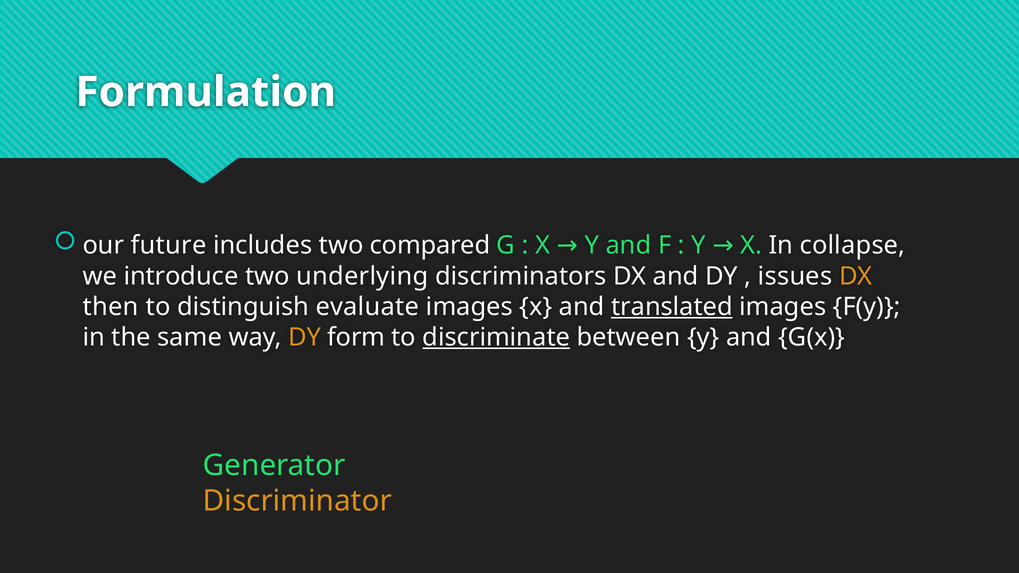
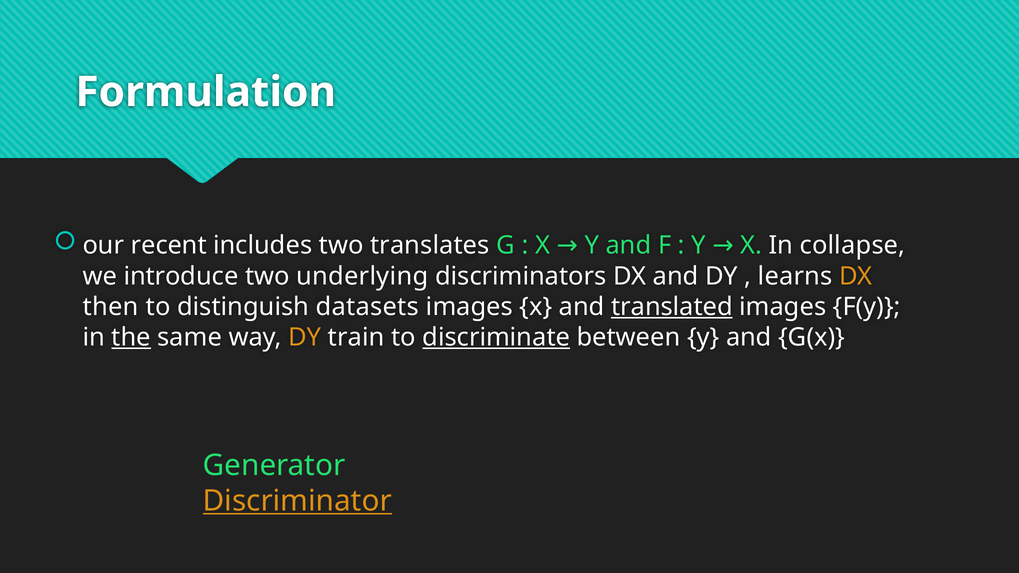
future: future -> recent (169, 246)
compared: compared -> translates (430, 246)
issues: issues -> learns (795, 276)
evaluate: evaluate -> datasets (367, 307)
the underline: none -> present (131, 337)
form: form -> train (356, 337)
Discriminator underline: none -> present (297, 501)
